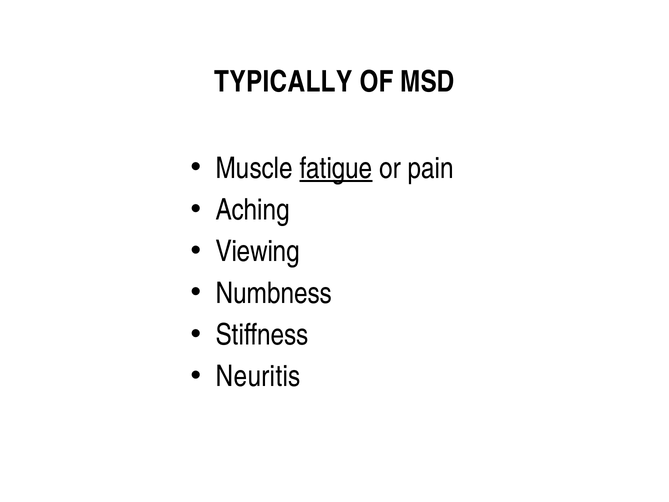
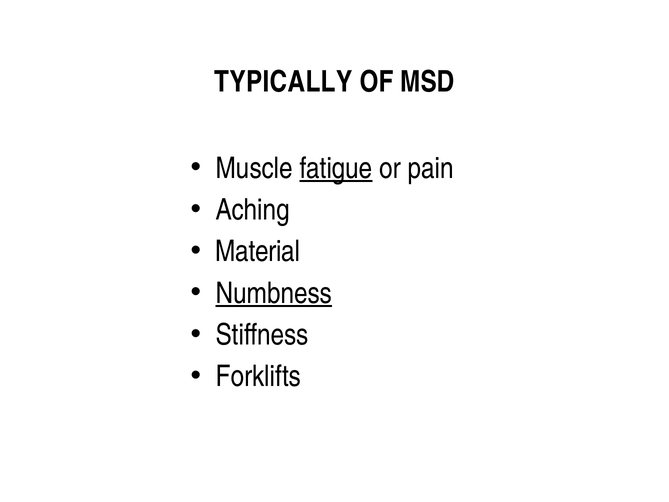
Viewing: Viewing -> Material (258, 251)
Numbness underline: none -> present (274, 293)
Neuritis: Neuritis -> Forklifts (258, 376)
